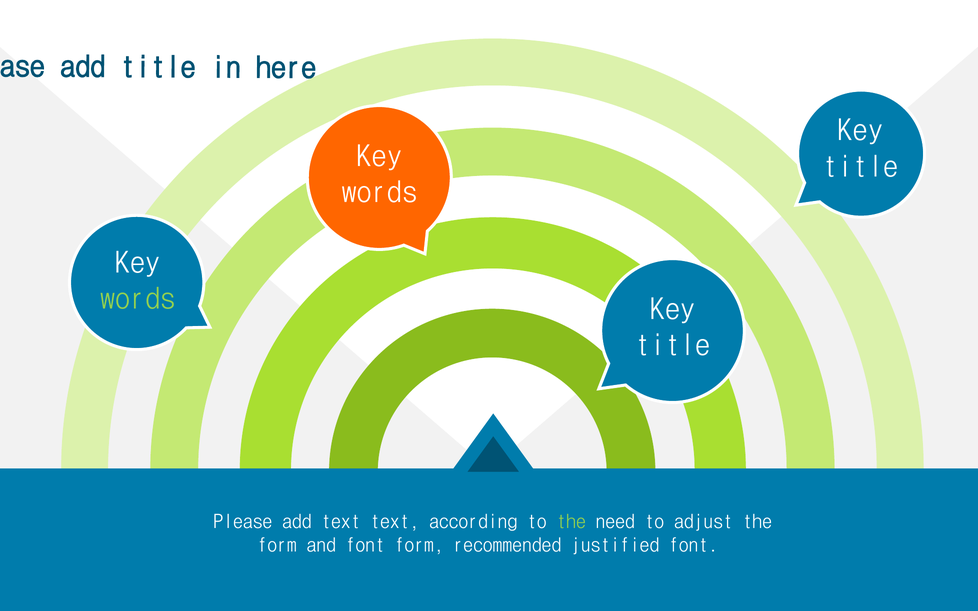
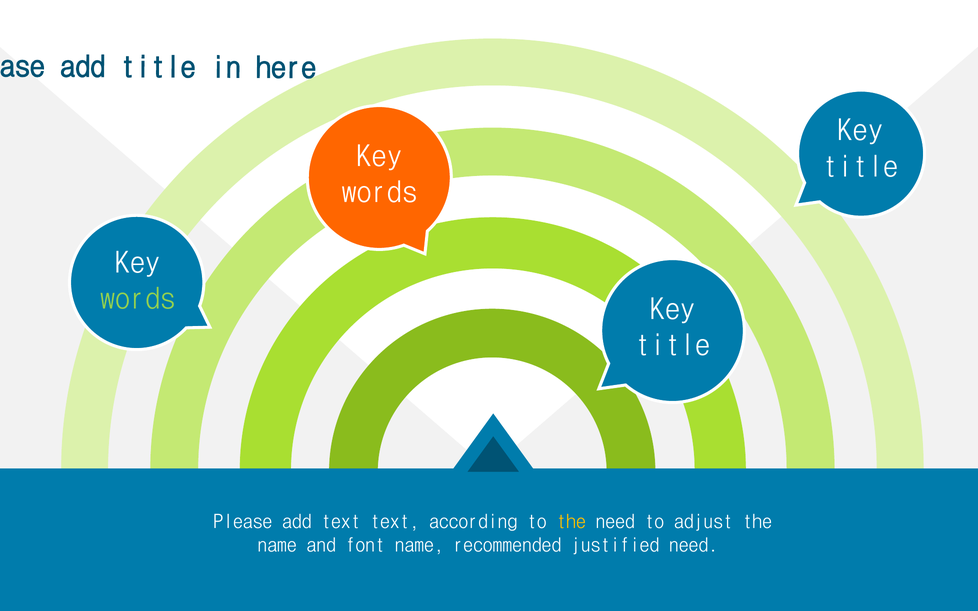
the colour: light green -> yellow (571, 522)
form: form -> name (277, 546)
font form: form -> name (419, 546)
justified font: font -> need (694, 546)
